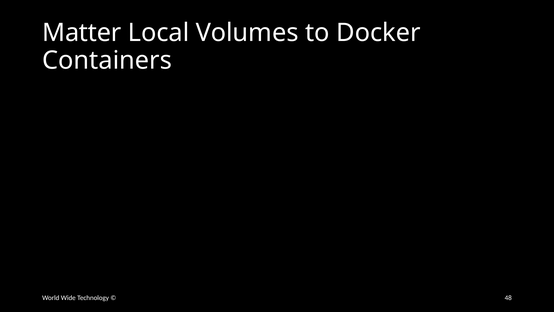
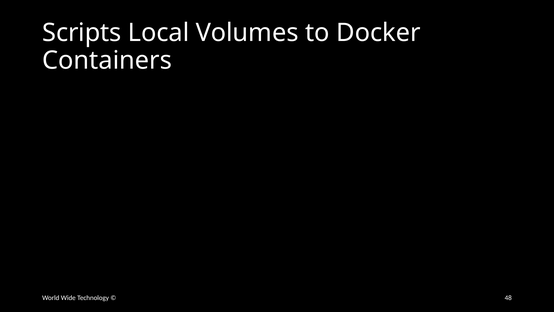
Matter: Matter -> Scripts (82, 33)
